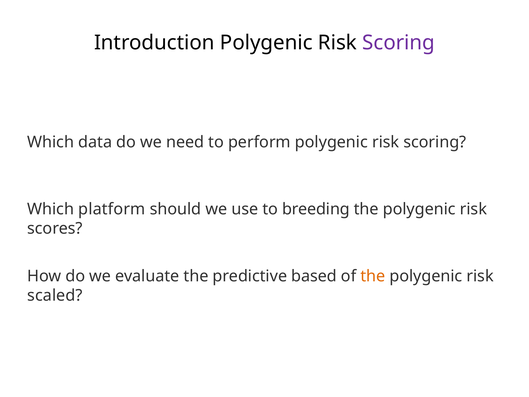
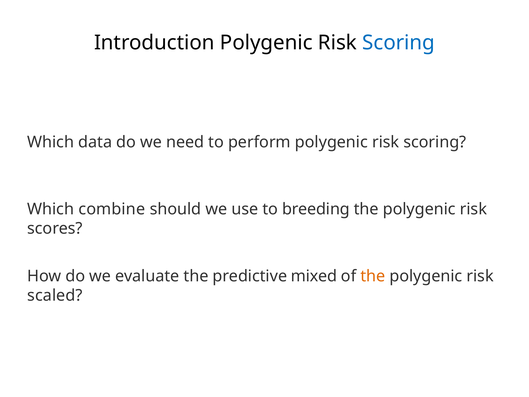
Scoring colour: purple -> blue (399, 43)
platform: platform -> combine (112, 209)
based: based -> mixed (314, 276)
